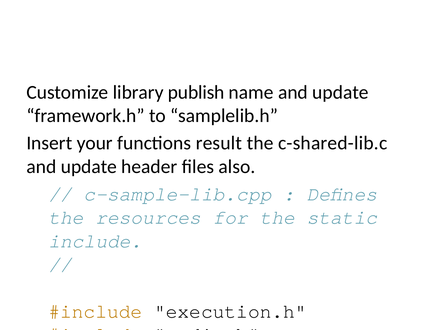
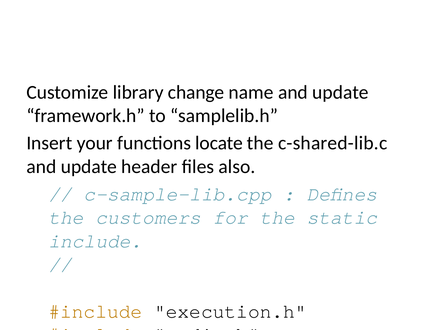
publish: publish -> change (196, 92)
result: result -> locate (219, 143)
resources: resources -> customers (148, 217)
